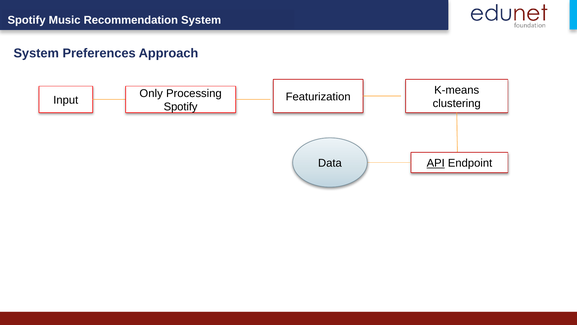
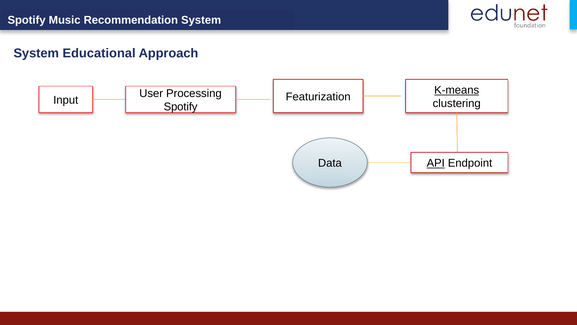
Preferences: Preferences -> Educational (99, 53)
K-means underline: none -> present (457, 90)
Only: Only -> User (151, 93)
